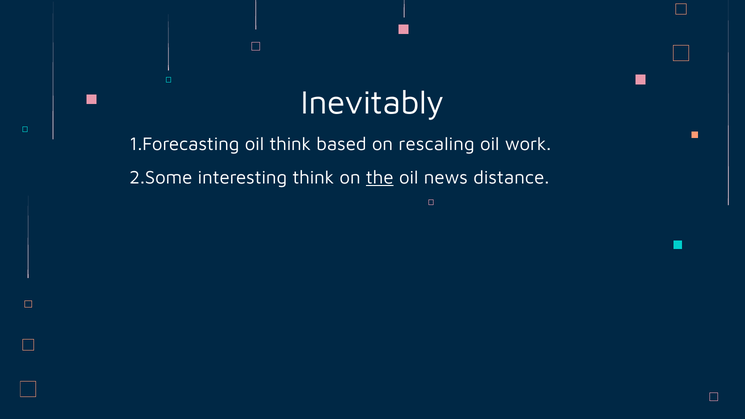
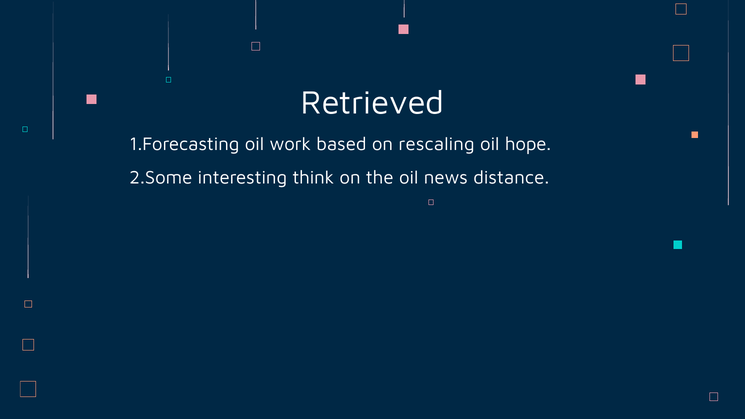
Inevitably: Inevitably -> Retrieved (373, 103)
oil think: think -> work (290, 144)
work: work -> hope (528, 144)
the underline: present -> none (380, 178)
